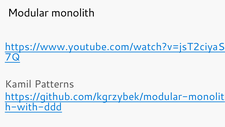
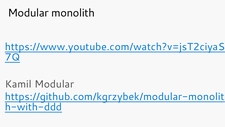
Kamil Patterns: Patterns -> Modular (54, 84)
